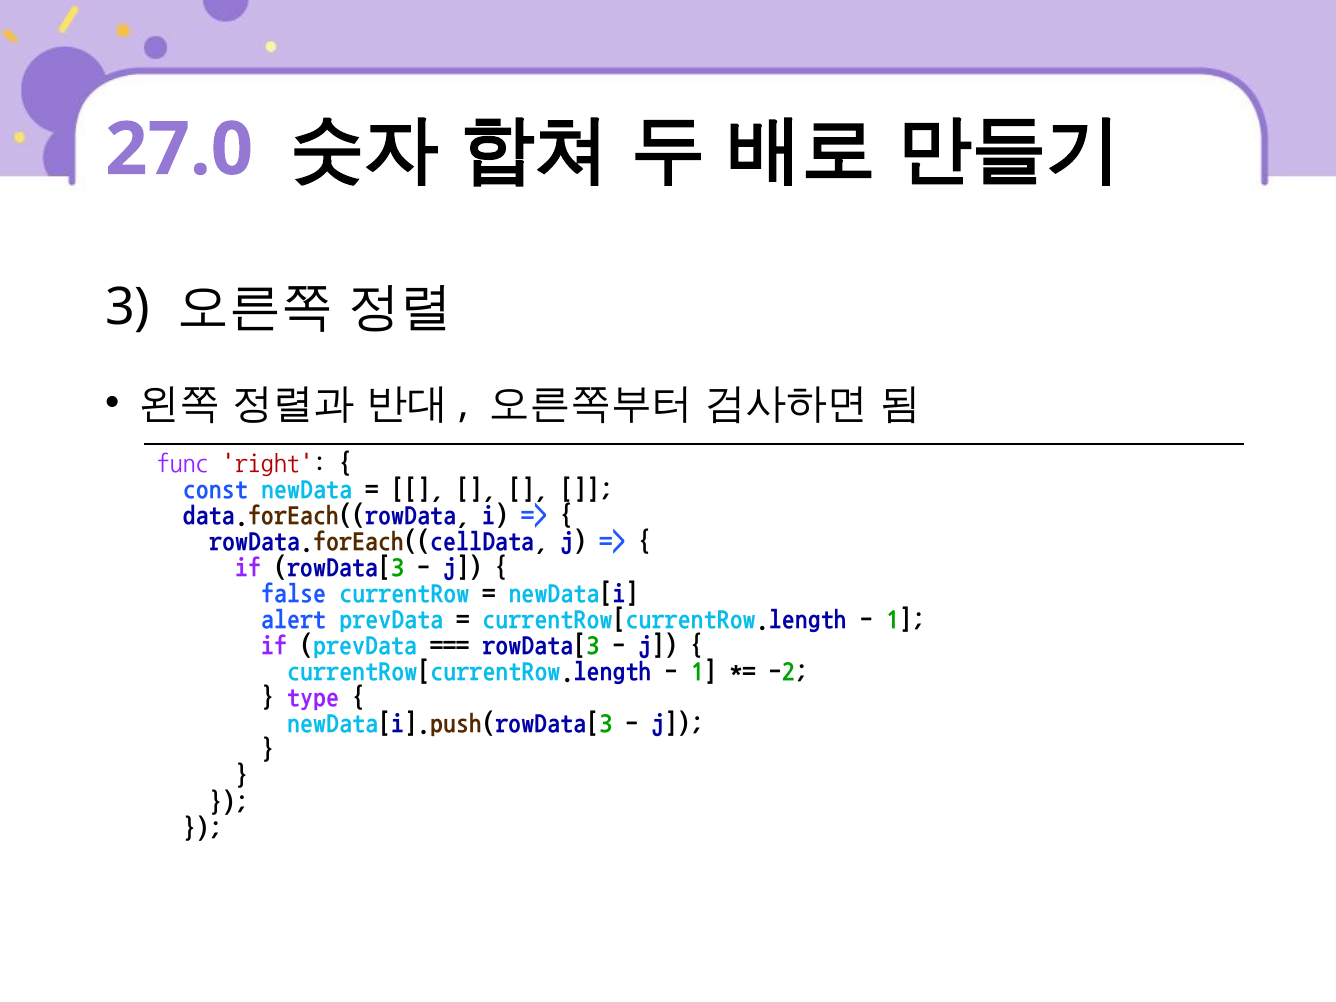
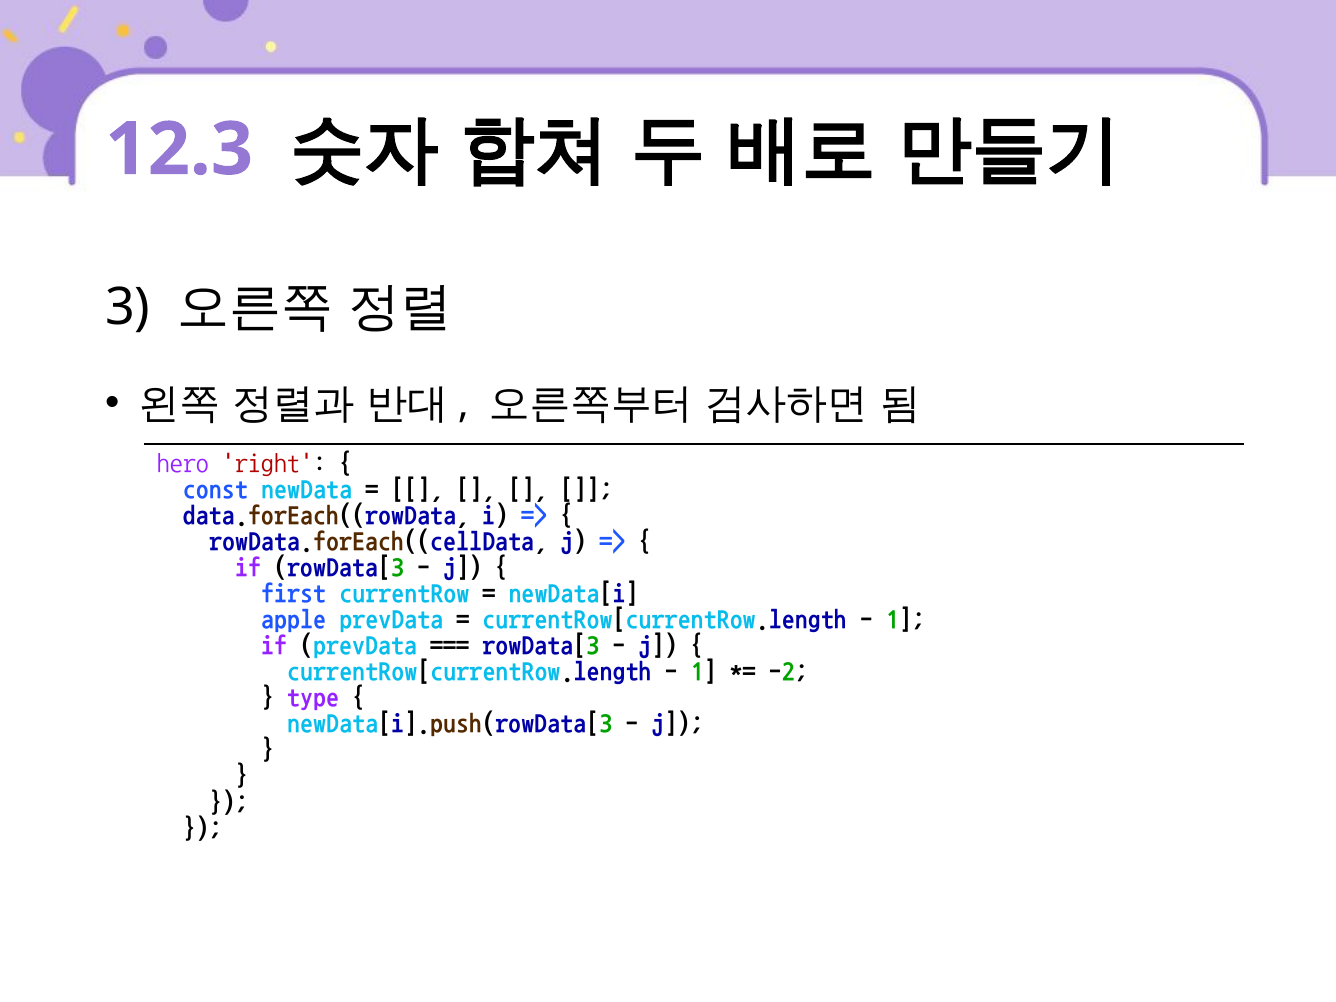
27.0: 27.0 -> 12.3 (179, 150)
func: func -> hero (183, 463)
false: false -> first (294, 593)
alert: alert -> apple (294, 619)
